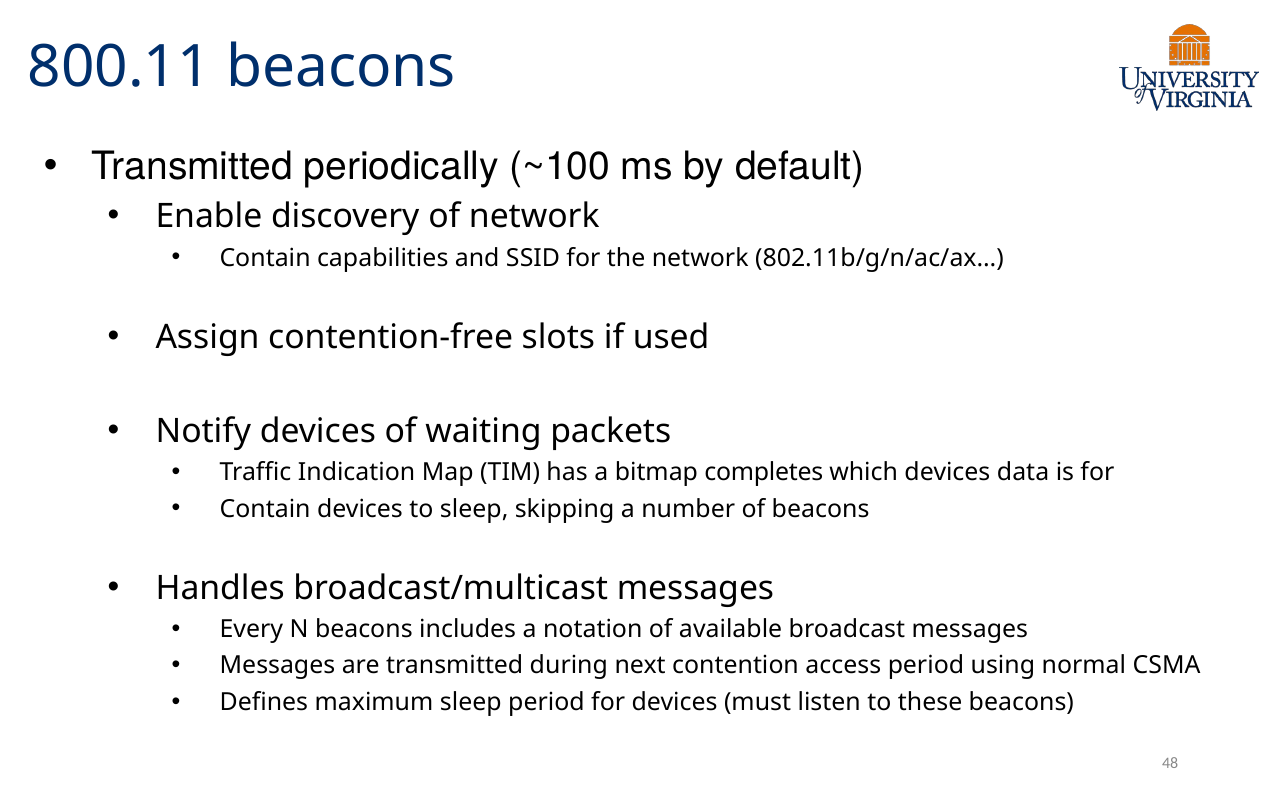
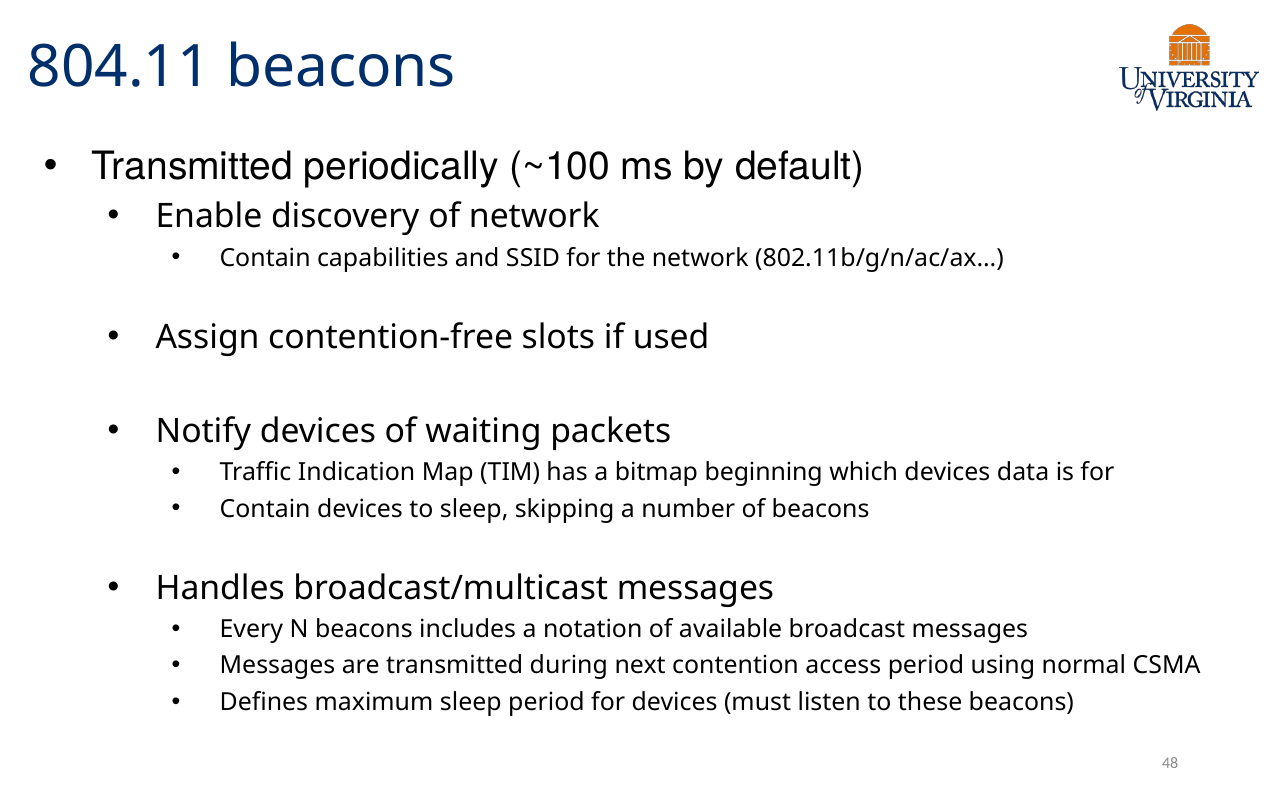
800.11: 800.11 -> 804.11 (119, 67)
completes: completes -> beginning (764, 473)
